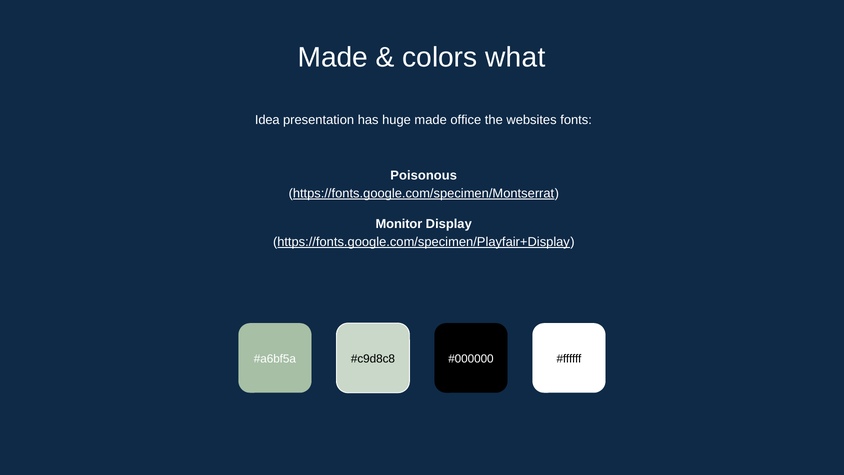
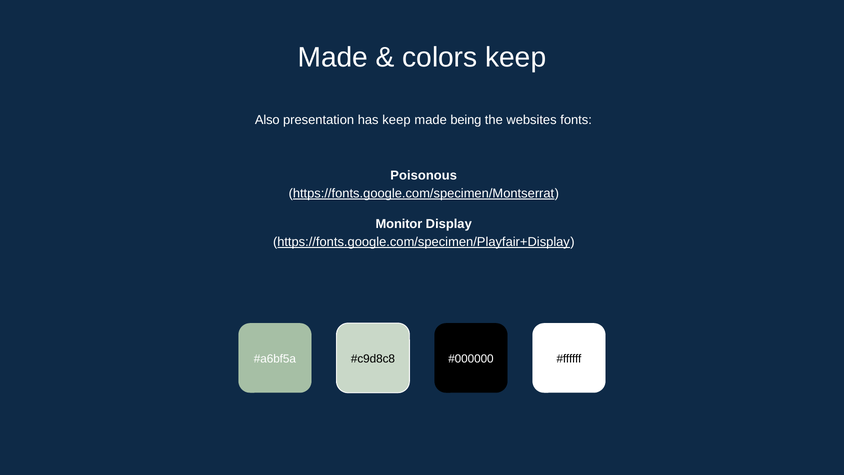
colors what: what -> keep (516, 57)
Idea: Idea -> Also (267, 120)
has huge: huge -> keep (396, 120)
office: office -> being (466, 120)
